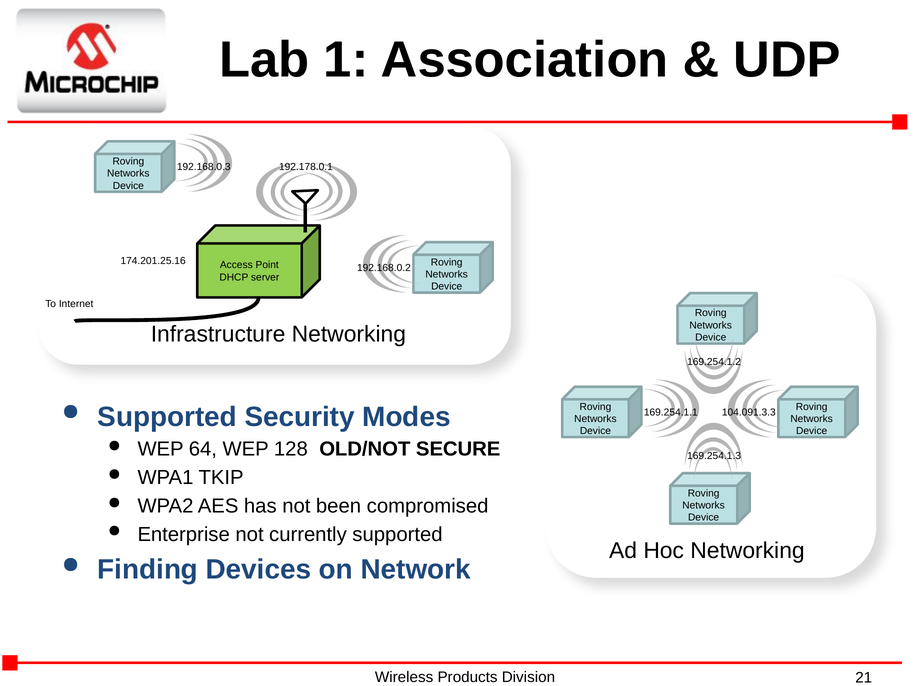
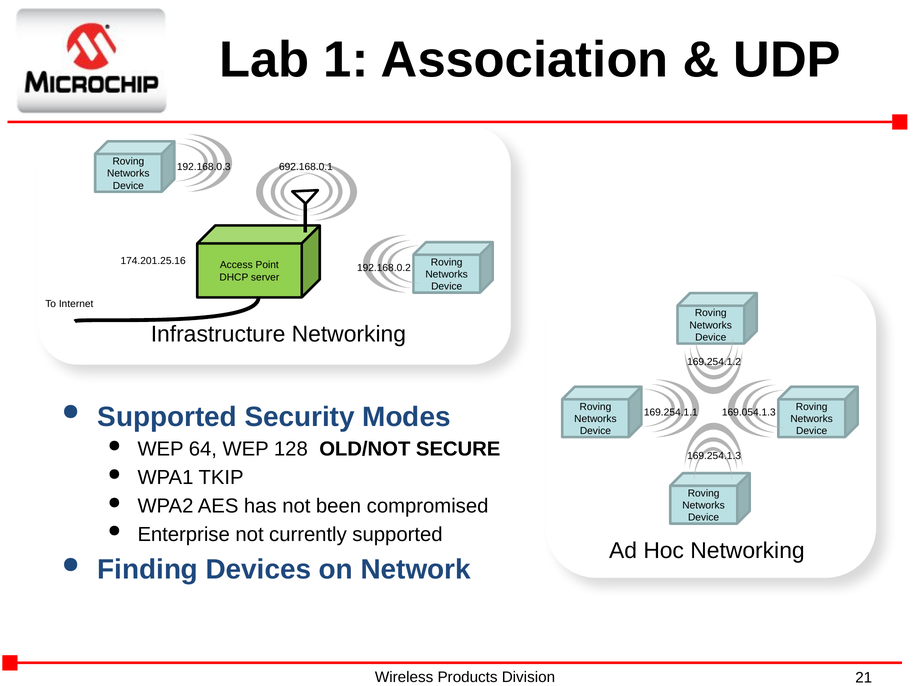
192.178.0.1: 192.178.0.1 -> 692.168.0.1 (306, 167)
104.091.3.3: 104.091.3.3 -> 169.054.1.3 (749, 413)
